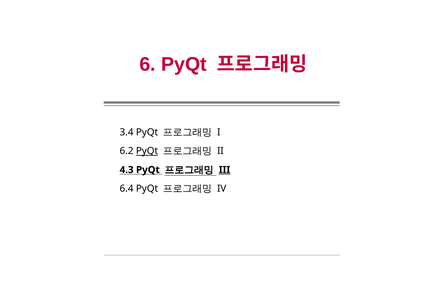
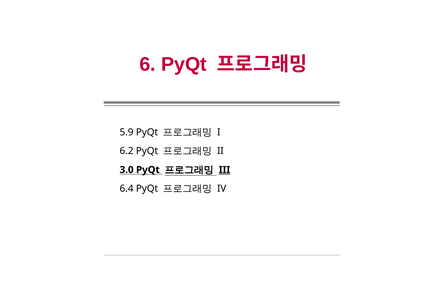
3.4: 3.4 -> 5.9 (127, 132)
PyQt underline: present -> none (147, 151)
4.3: 4.3 -> 3.0 (127, 170)
